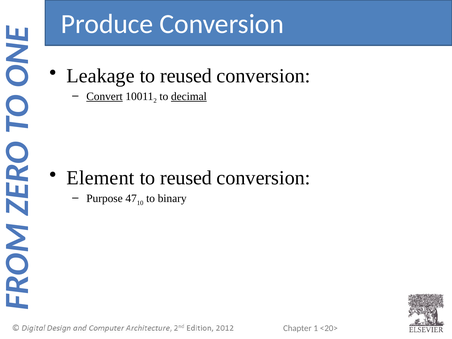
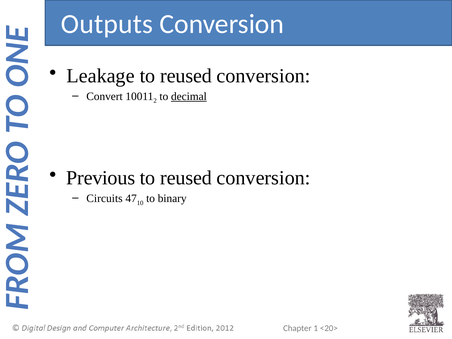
Produce: Produce -> Outputs (107, 24)
Convert underline: present -> none (105, 96)
Element: Element -> Previous (101, 178)
Purpose: Purpose -> Circuits (105, 199)
